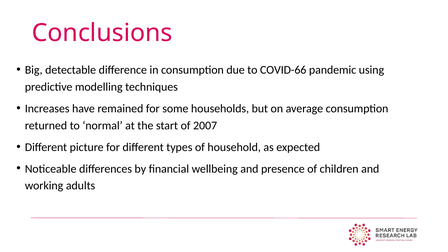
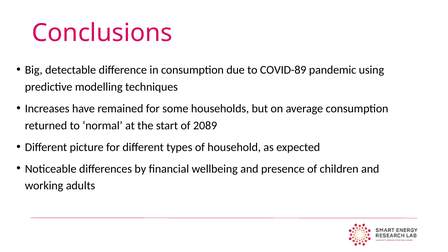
COVID-66: COVID-66 -> COVID-89 (283, 70)
2007: 2007 -> 2089 (205, 125)
